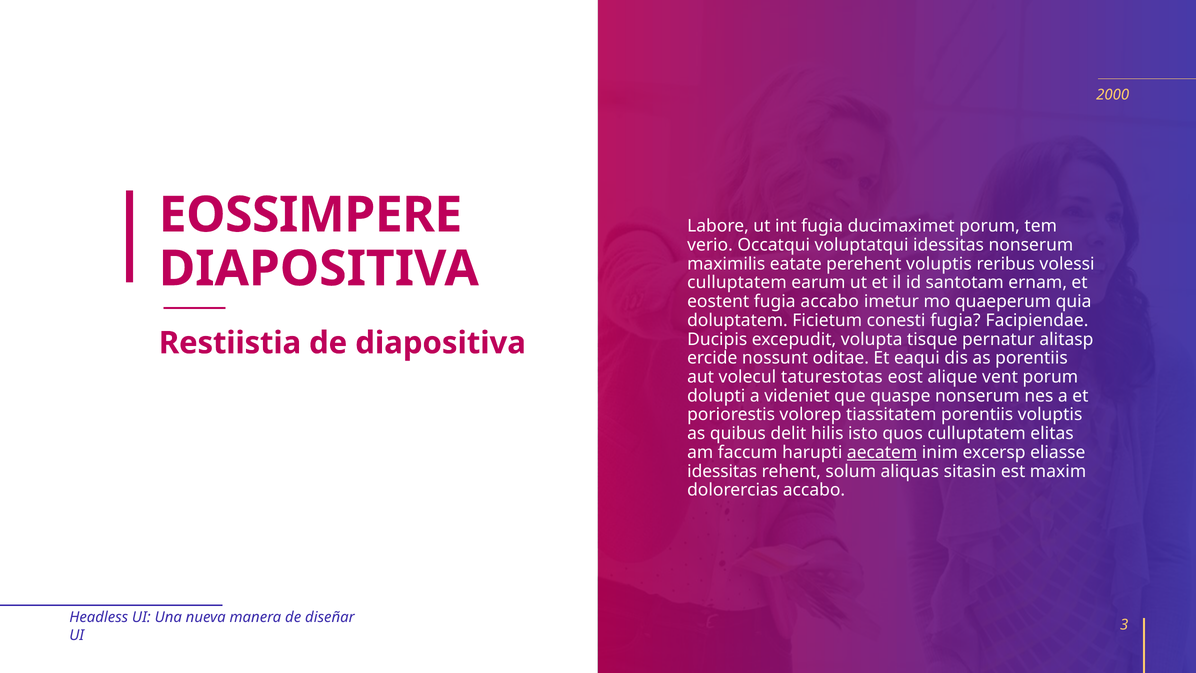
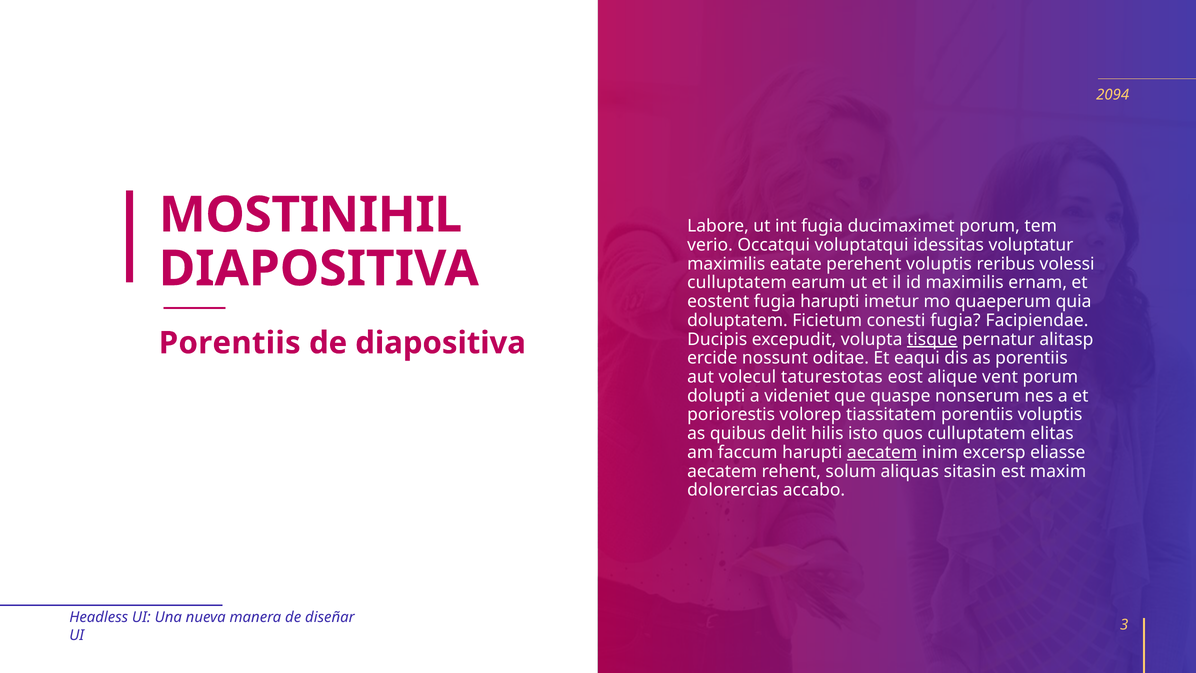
2000: 2000 -> 2094 (1113, 95)
EOSSIMPERE: EOSSIMPERE -> MOSTINIHIL (310, 215)
idessitas nonserum: nonserum -> voluptatur (1031, 245)
id santotam: santotam -> maximilis (965, 283)
fugia accabo: accabo -> harupti (830, 301)
tisque underline: none -> present (932, 339)
Restiistia: Restiistia -> Porentiis (230, 343)
idessitas: idessitas -> aecatem (722, 471)
